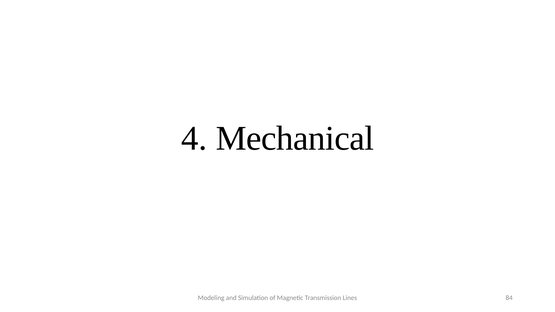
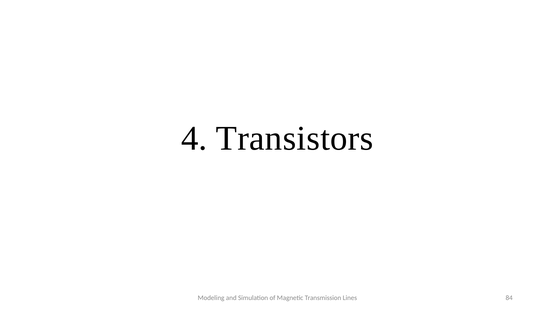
Mechanical: Mechanical -> Transistors (295, 138)
